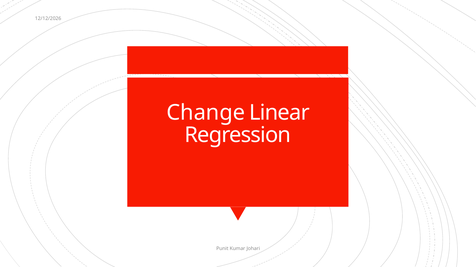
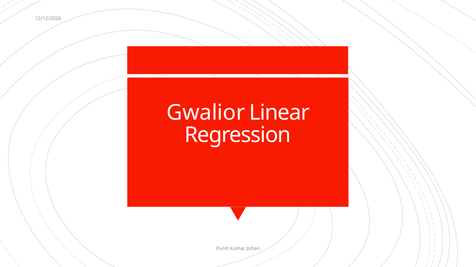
Change: Change -> Gwalior (206, 113)
